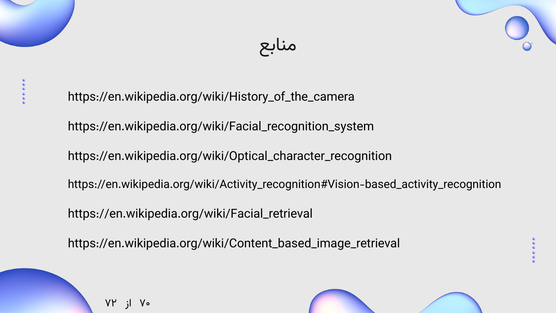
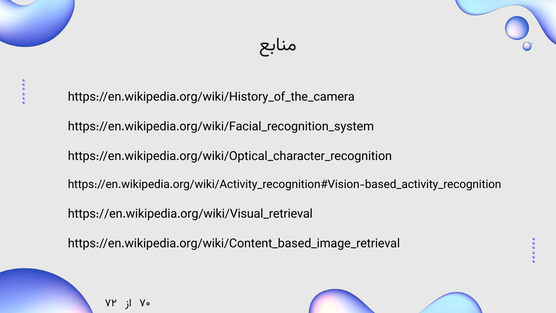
https://en.wikipedia.org/wiki/Facial_retrieval: https://en.wikipedia.org/wiki/Facial_retrieval -> https://en.wikipedia.org/wiki/Visual_retrieval (190, 214)
